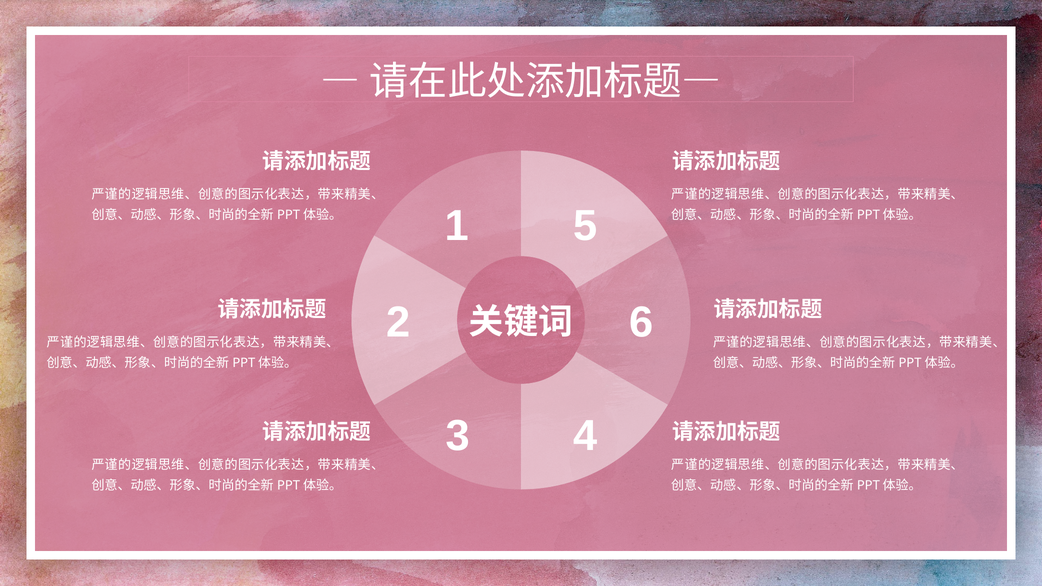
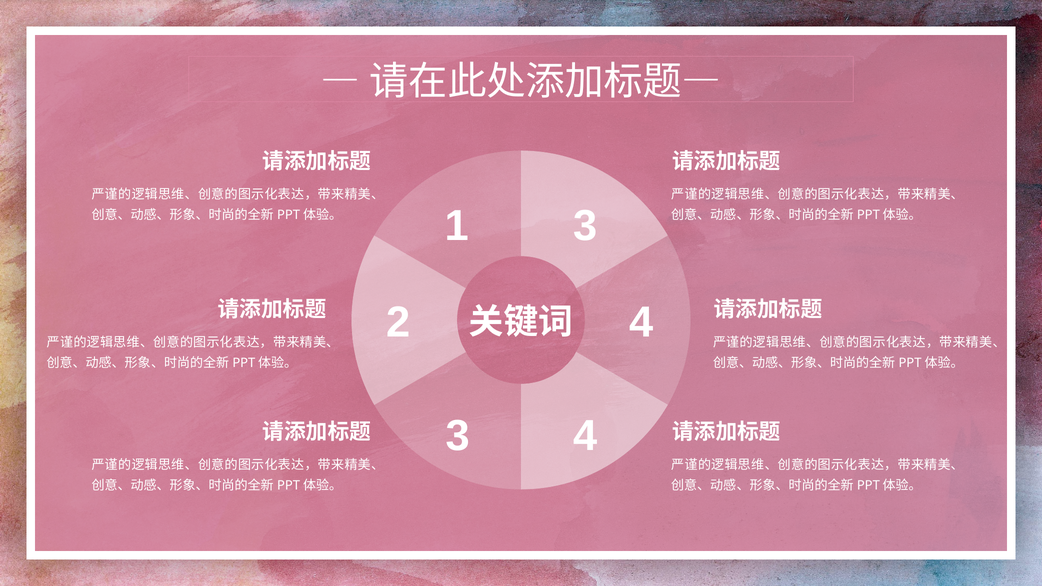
1 5: 5 -> 3 (585, 226)
2 6: 6 -> 4 (641, 323)
